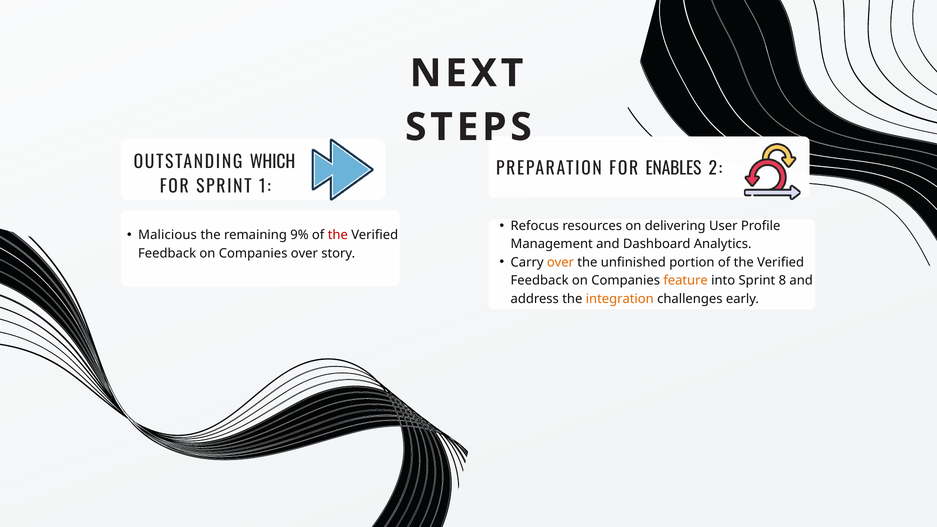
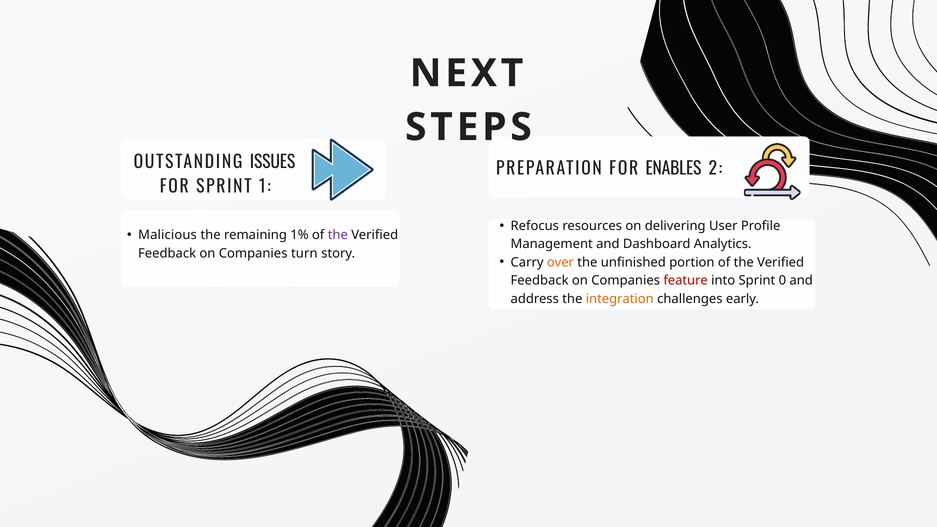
WHICH: WHICH -> ISSUES (273, 163)
9%: 9% -> 1% (299, 235)
the colour: red -> purple (338, 235)
Companies over: over -> turn (304, 253)
feature colour: orange -> red (686, 281)
8: 8 -> 0 (782, 281)
